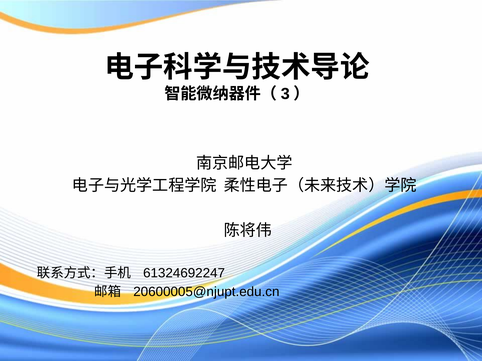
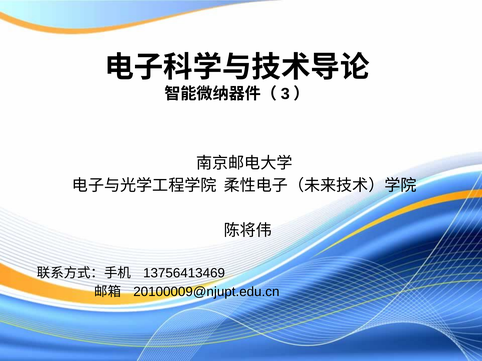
61324692247: 61324692247 -> 13756413469 (184, 273)
20600005@njupt.edu.cn: 20600005@njupt.edu.cn -> 20100009@njupt.edu.cn (206, 292)
